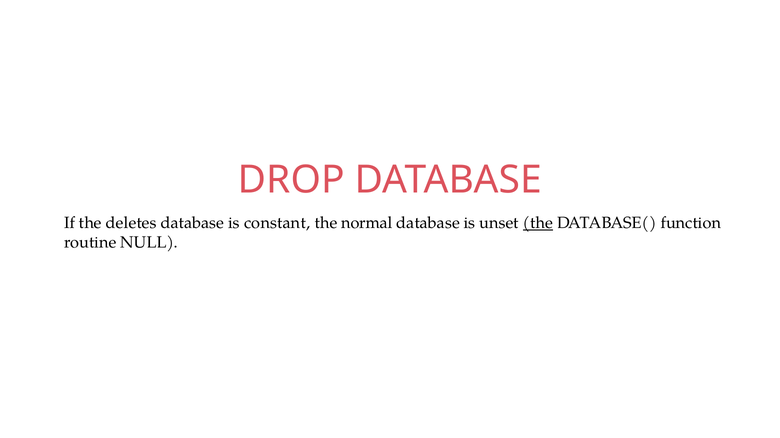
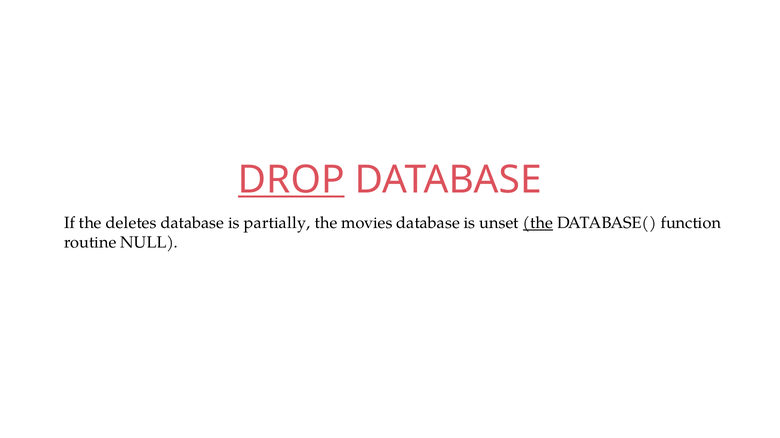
DROP underline: none -> present (291, 180)
constant: constant -> partially (277, 223)
normal: normal -> movies (367, 223)
